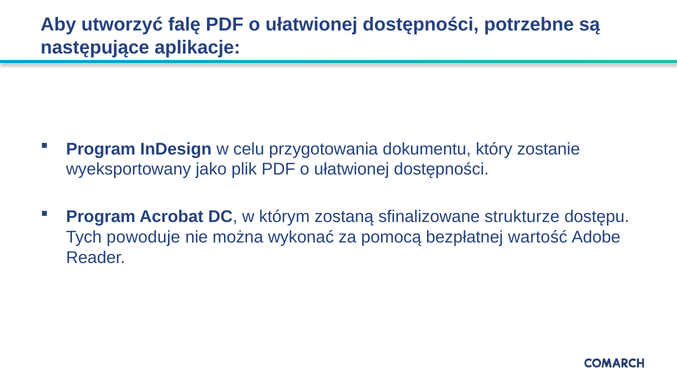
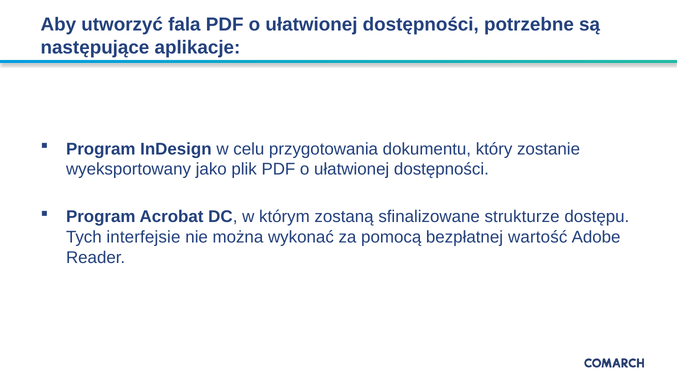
falę: falę -> fala (184, 25)
powoduje: powoduje -> interfejsie (143, 237)
